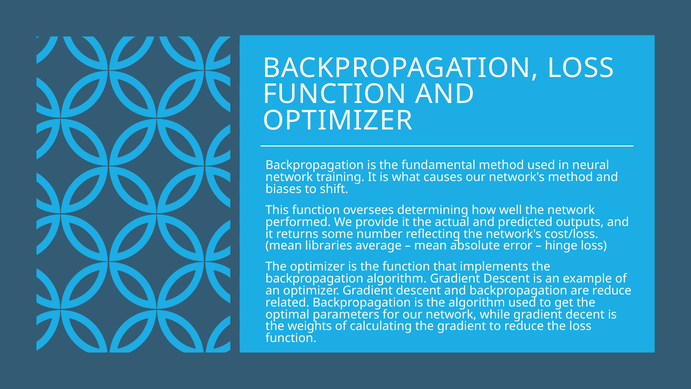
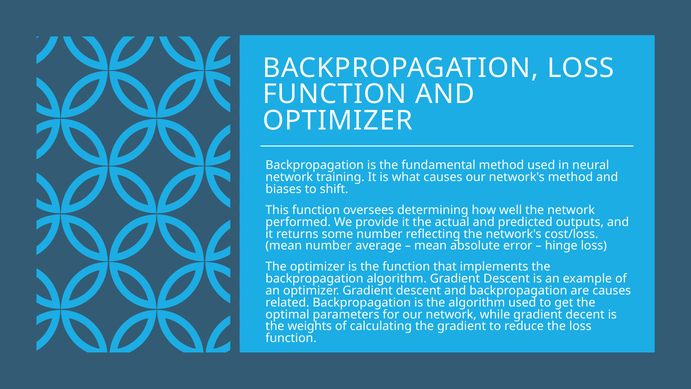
mean libraries: libraries -> number (329, 246)
are reduce: reduce -> causes (612, 290)
